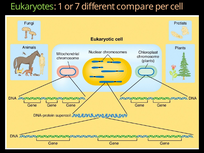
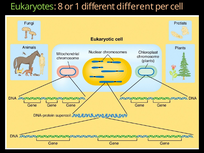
1: 1 -> 8 (60, 7)
7: 7 -> 1 (77, 7)
different compare: compare -> different (135, 7)
